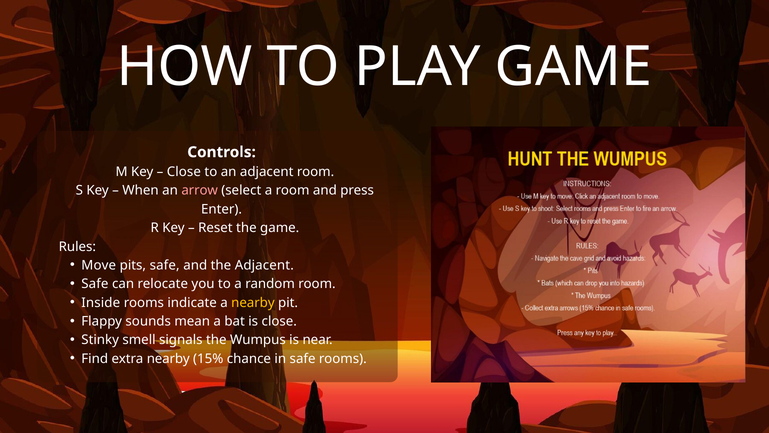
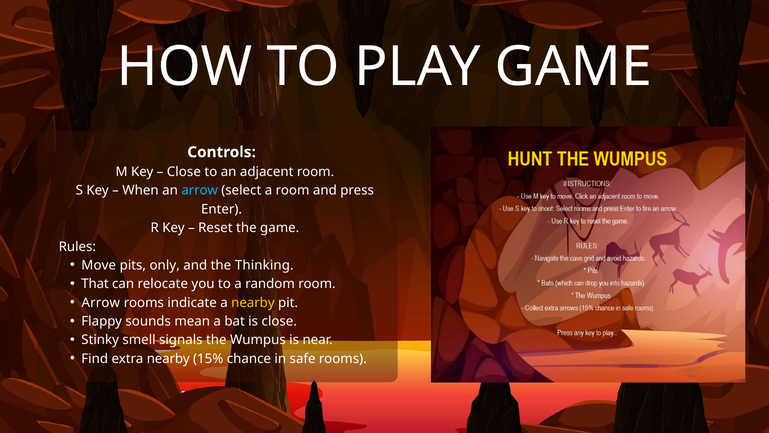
arrow colour: pink -> light blue (200, 190)
pits safe: safe -> only (165, 265)
the Adjacent: Adjacent -> Thinking (264, 265)
Safe: Safe -> That (95, 284)
Inside: Inside -> Arrow (101, 302)
